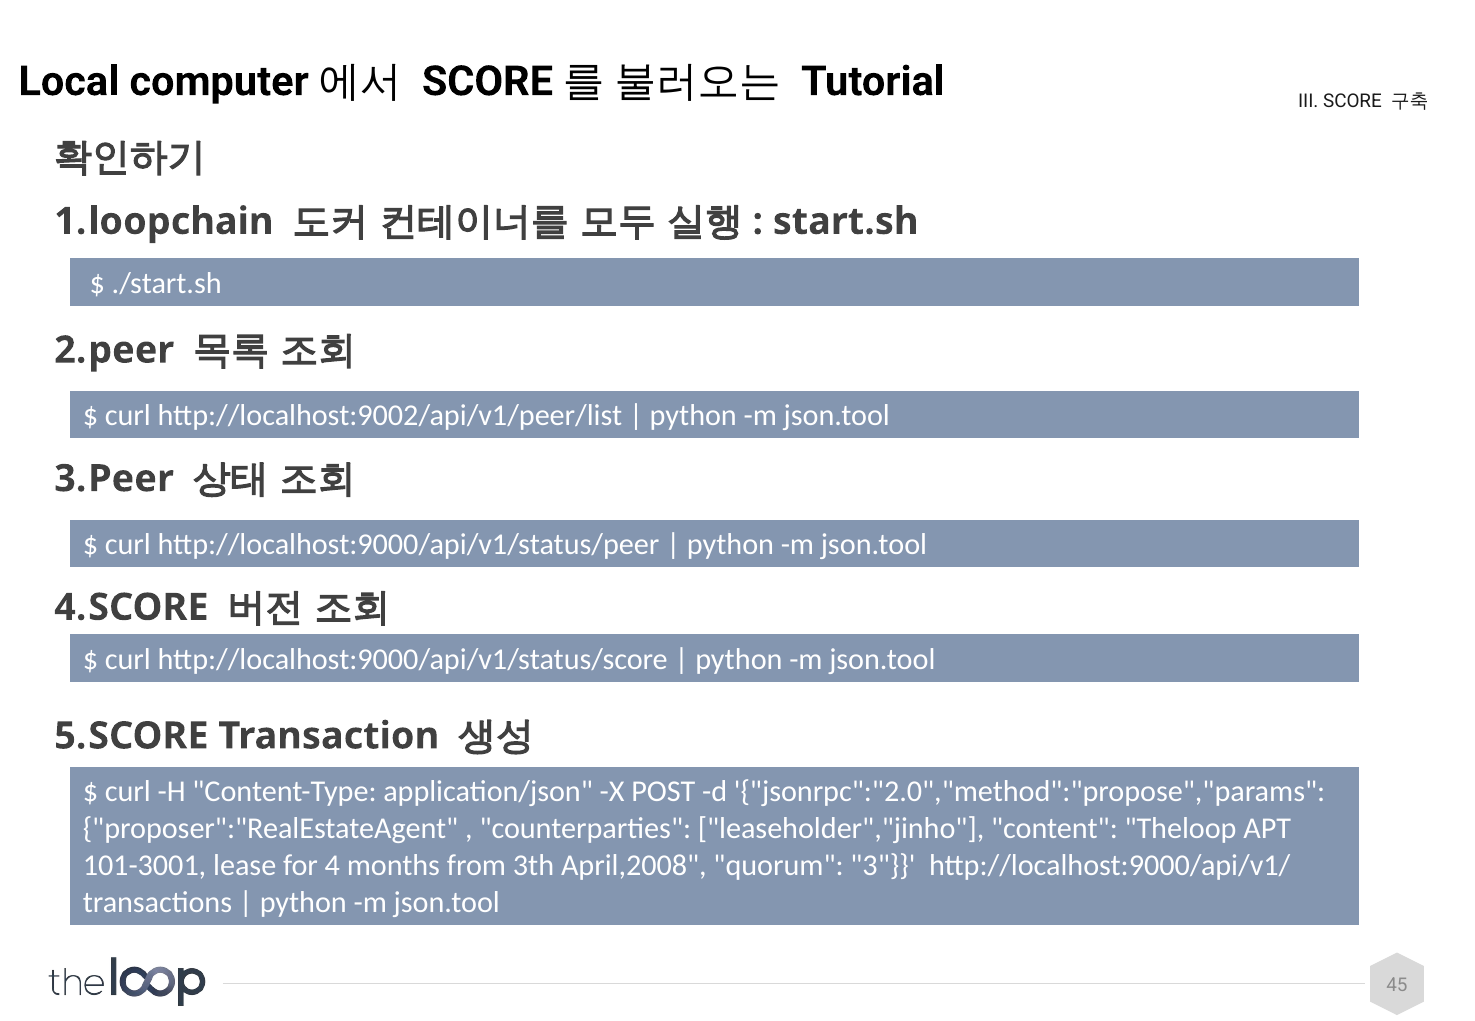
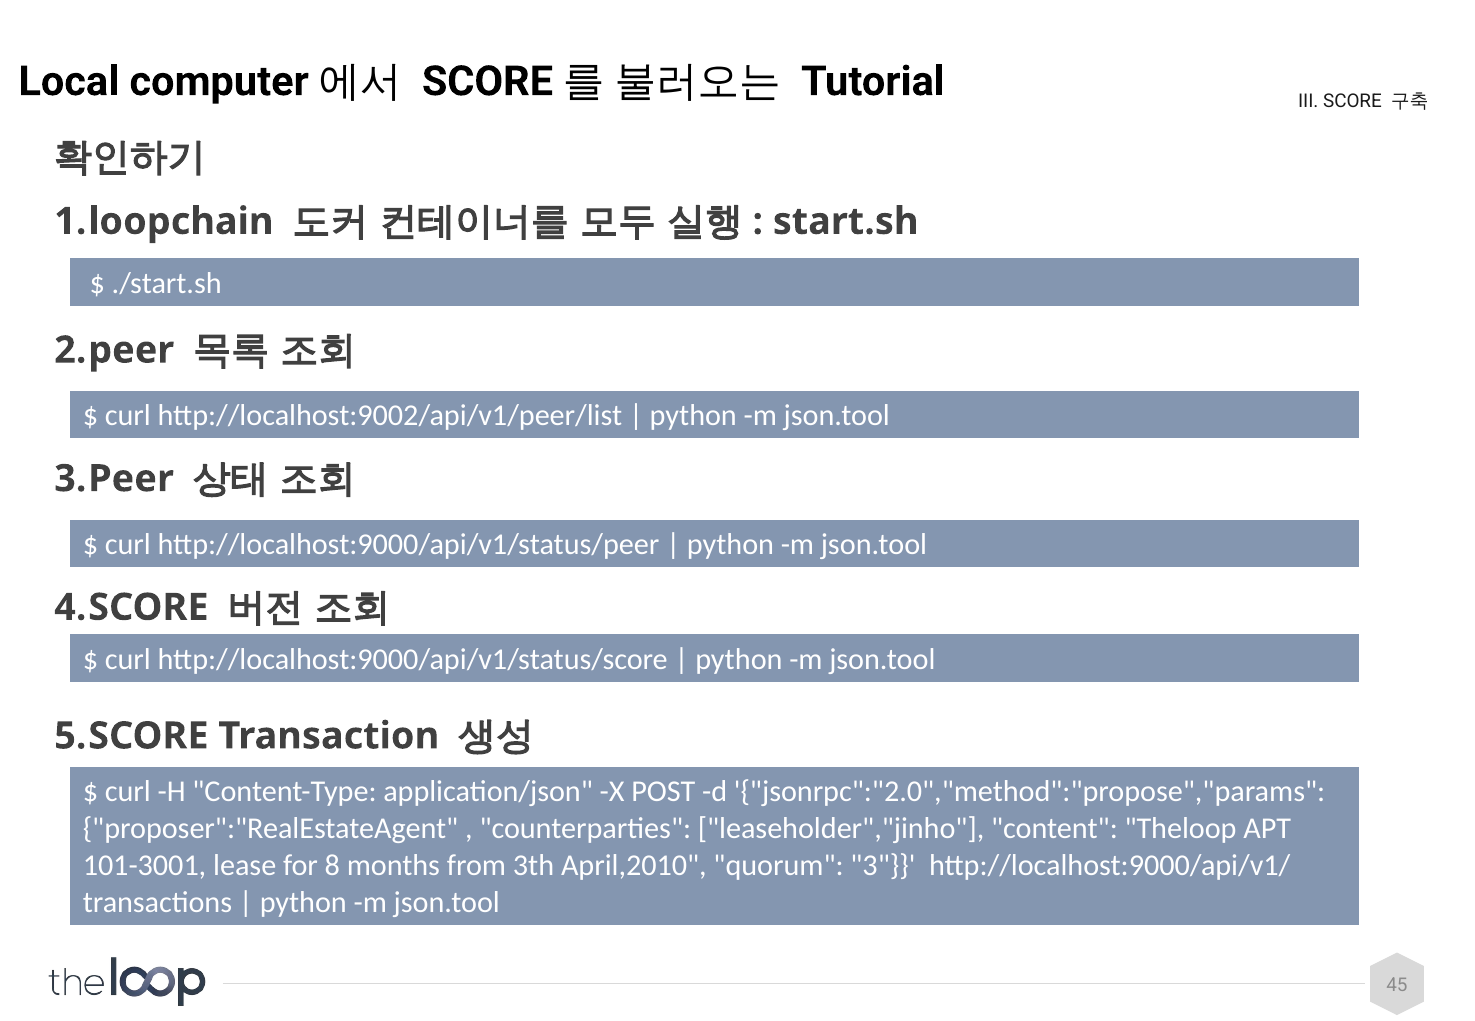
4: 4 -> 8 (332, 866)
April,2008: April,2008 -> April,2010 (634, 866)
